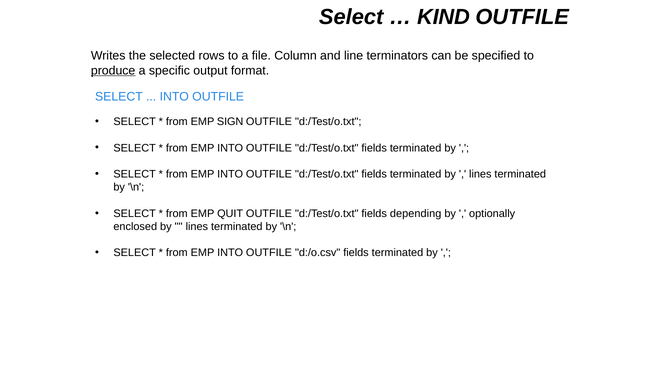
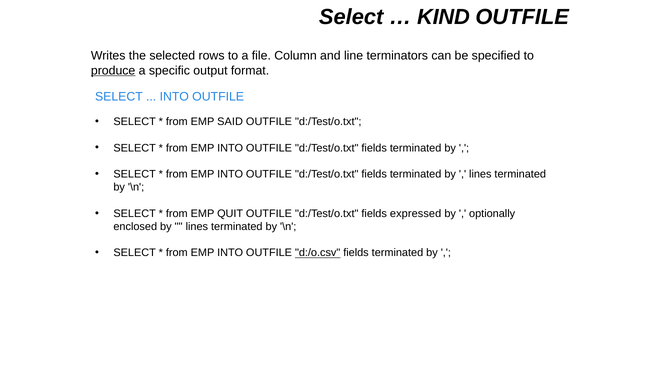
SIGN: SIGN -> SAID (230, 122)
depending: depending -> expressed (416, 214)
d:/o.csv underline: none -> present (318, 253)
